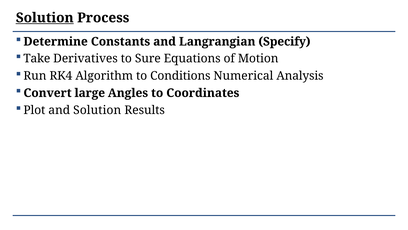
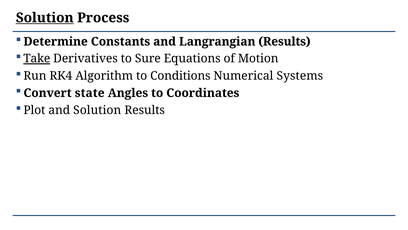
Langrangian Specify: Specify -> Results (284, 41)
Take underline: none -> present (37, 59)
Analysis: Analysis -> Systems (300, 76)
large: large -> state (90, 93)
